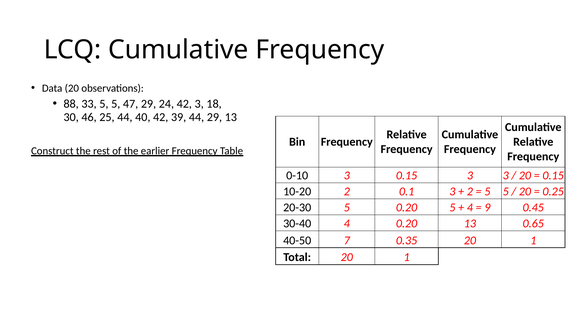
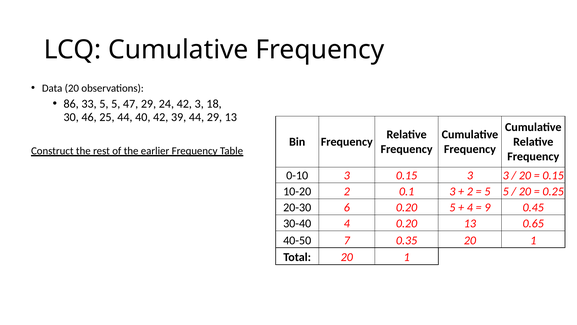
88: 88 -> 86 (71, 104)
20-30 5: 5 -> 6 (347, 207)
